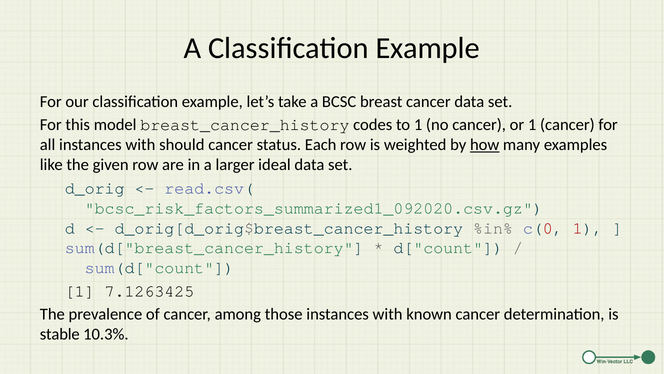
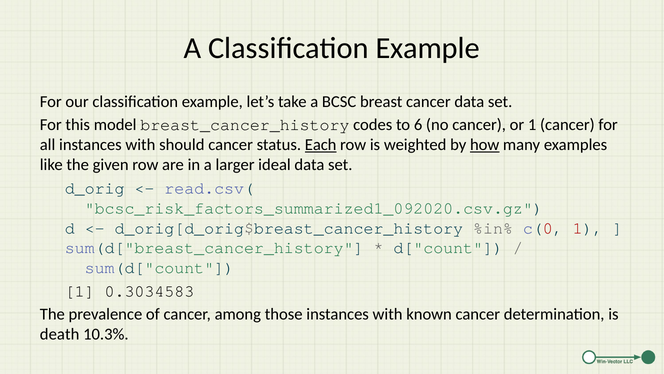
to 1: 1 -> 6 (418, 125)
Each underline: none -> present (321, 145)
7.1263425: 7.1263425 -> 0.3034583 (149, 291)
stable: stable -> death (60, 334)
